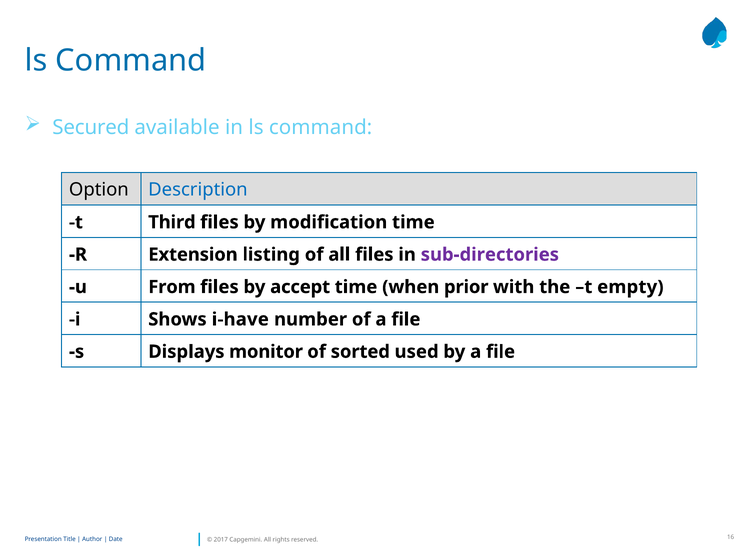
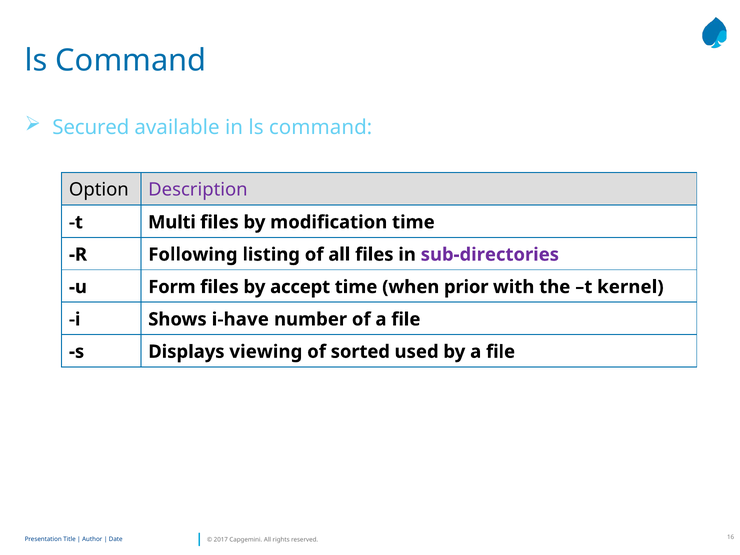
Description colour: blue -> purple (198, 190)
Third: Third -> Multi (172, 222)
Extension: Extension -> Following (193, 255)
From: From -> Form (172, 287)
empty: empty -> kernel (630, 287)
monitor: monitor -> viewing (266, 352)
